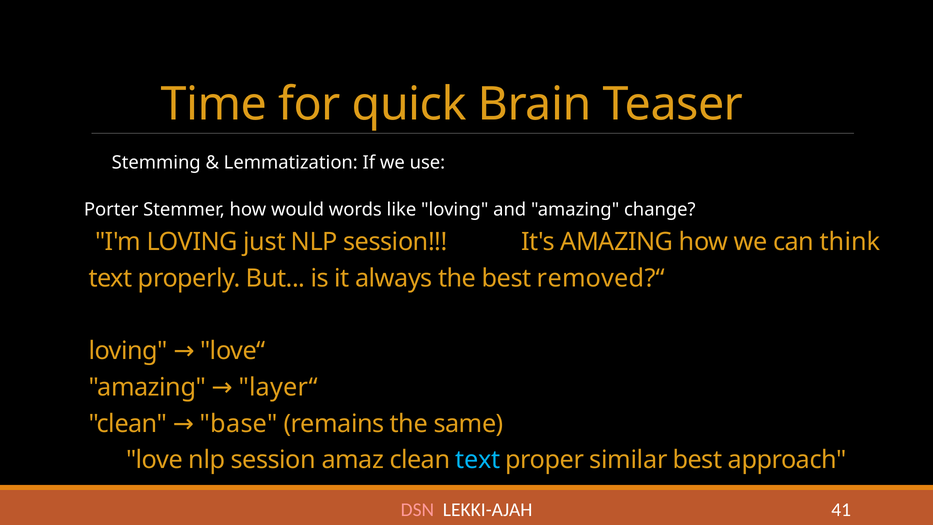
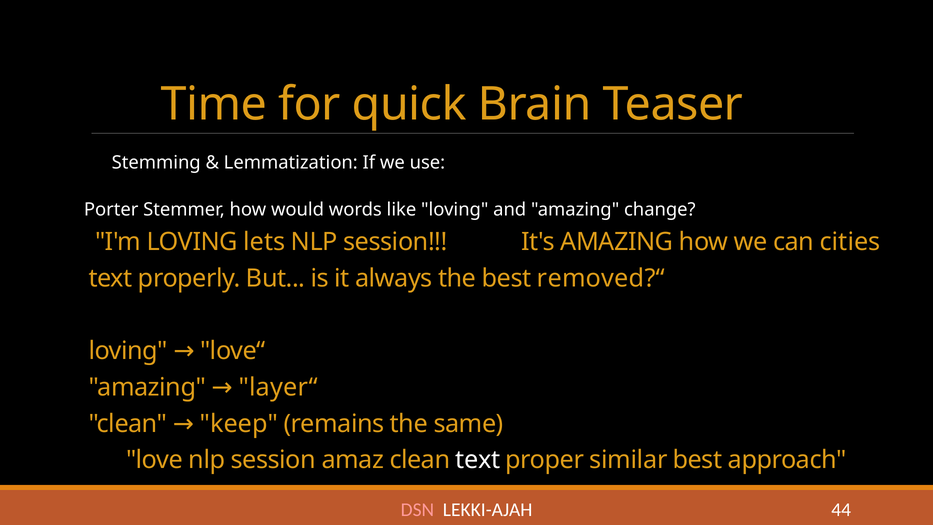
just: just -> lets (264, 242)
think: think -> cities (850, 242)
base: base -> keep (239, 424)
text colour: light blue -> white (478, 460)
41: 41 -> 44 (841, 509)
